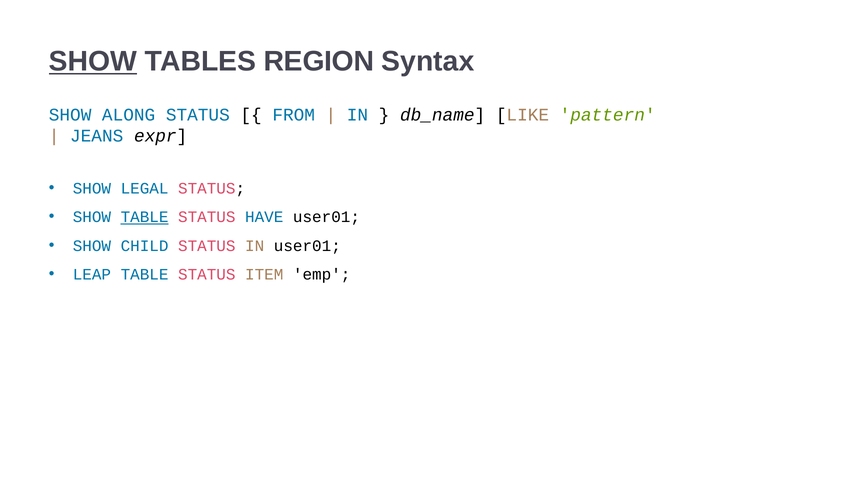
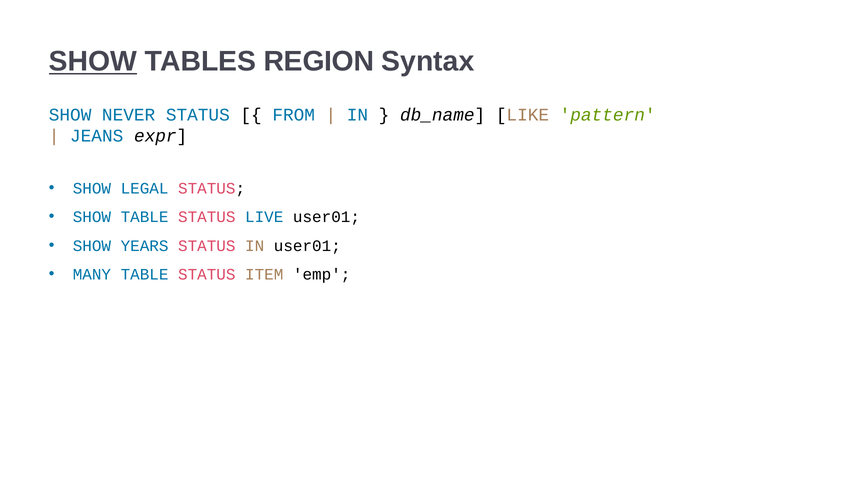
ALONG: ALONG -> NEVER (129, 115)
TABLE underline: present -> none (145, 217)
HAVE: HAVE -> LIVE (264, 217)
CHILD: CHILD -> YEARS (145, 246)
LEAP: LEAP -> MANY (92, 274)
